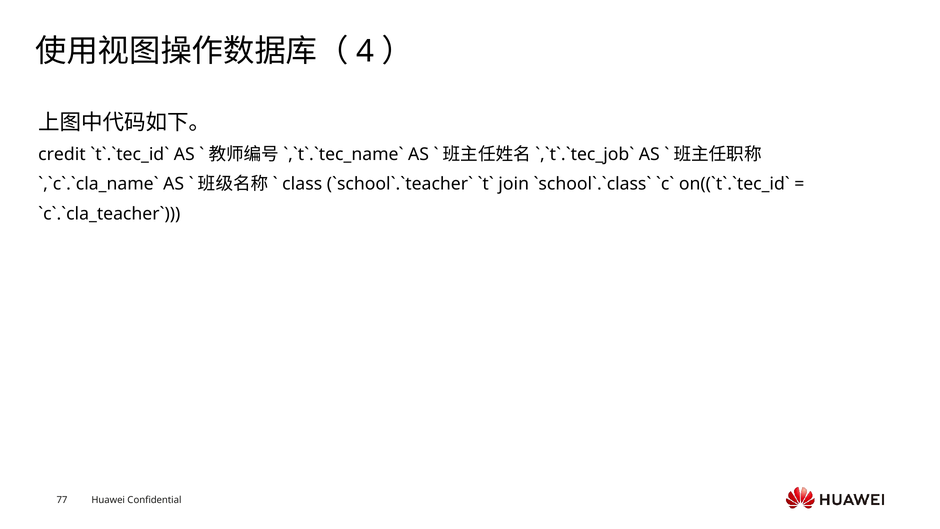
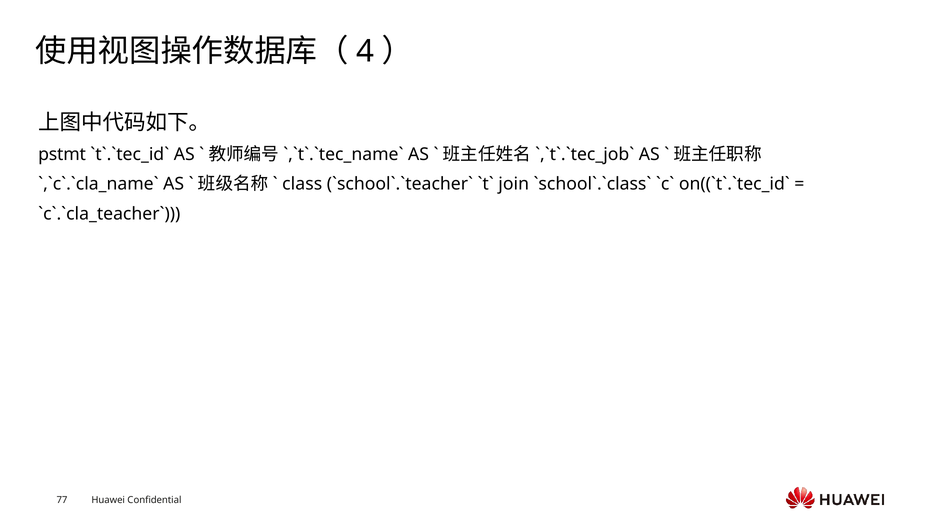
credit: credit -> pstmt (62, 154)
